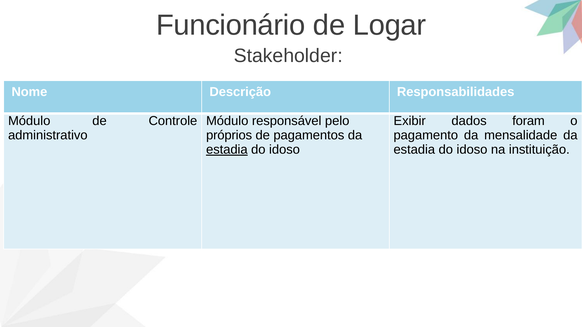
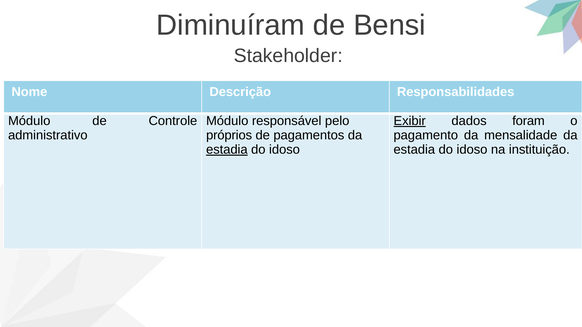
Funcionário: Funcionário -> Diminuíram (231, 25)
Logar: Logar -> Bensi (390, 25)
Exibir underline: none -> present (410, 121)
